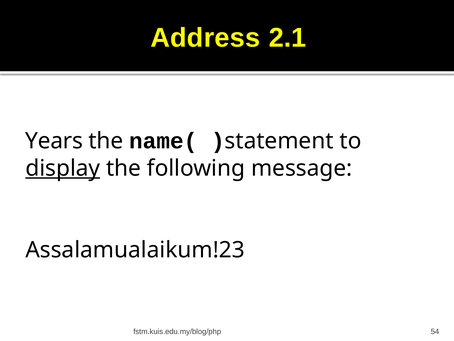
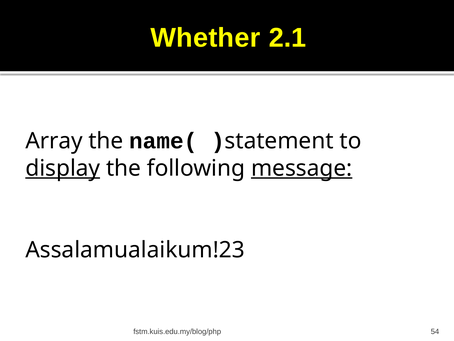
Address: Address -> Whether (205, 38)
Years: Years -> Array (54, 141)
message underline: none -> present (302, 168)
